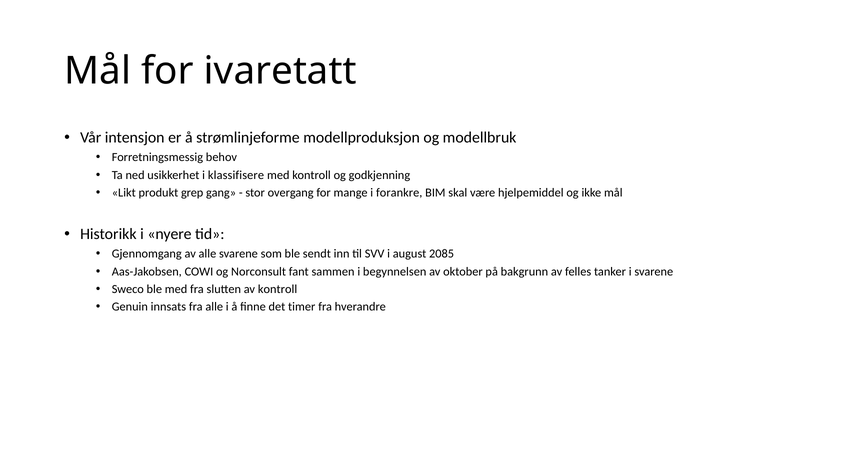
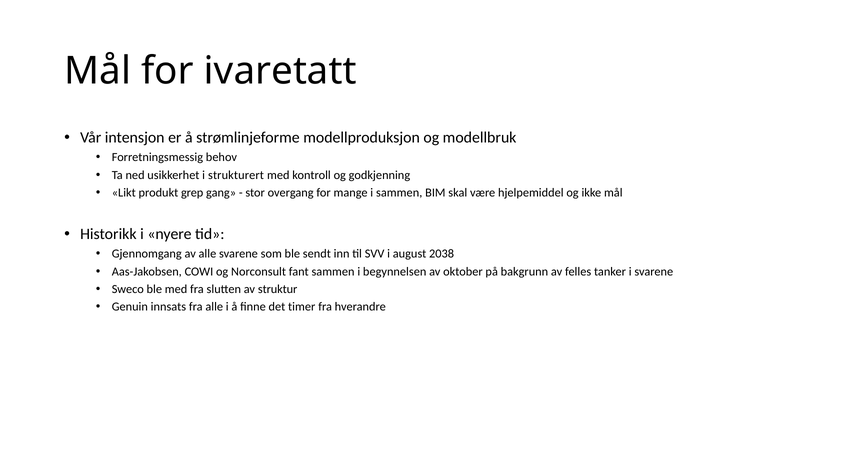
klassifisere: klassifisere -> strukturert (236, 175)
i forankre: forankre -> sammen (399, 193)
2085: 2085 -> 2038 (442, 254)
av kontroll: kontroll -> struktur (278, 290)
